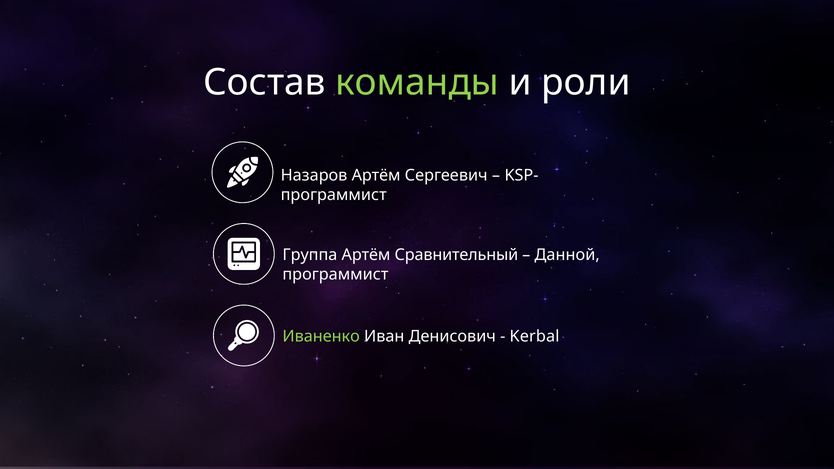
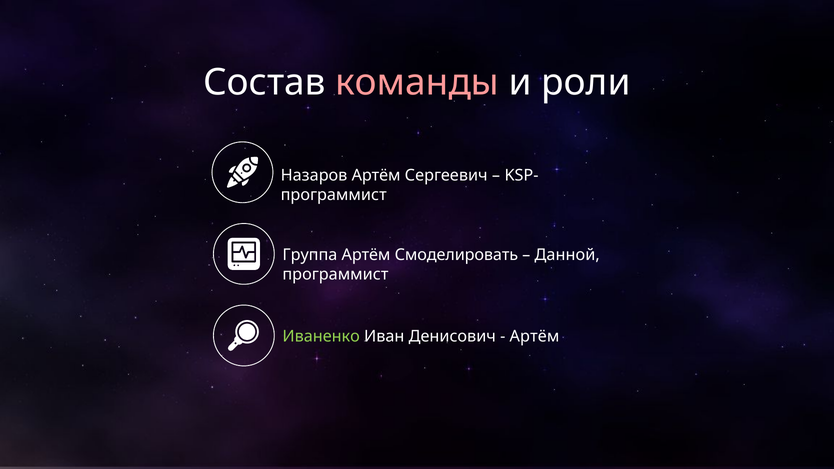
команды colour: light green -> pink (417, 82)
Сравнительный: Сравнительный -> Смоделировать (456, 255)
Kerbal: Kerbal -> Артём (534, 337)
